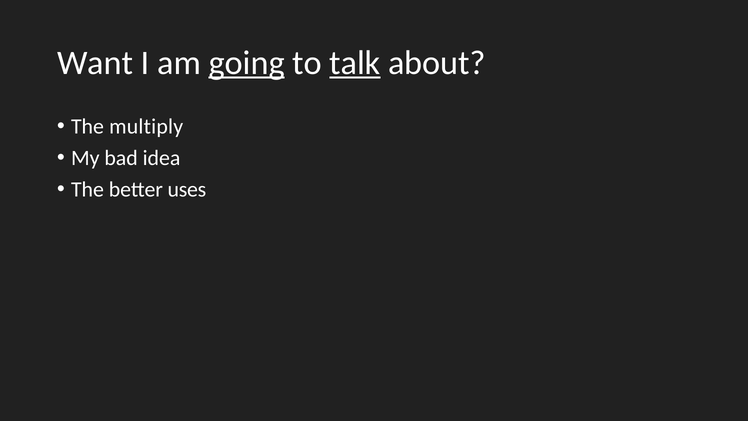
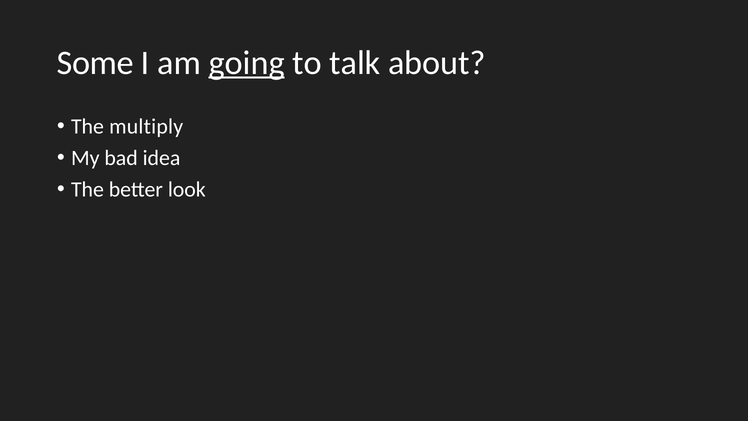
Want: Want -> Some (95, 63)
talk underline: present -> none (355, 63)
uses: uses -> look (187, 189)
